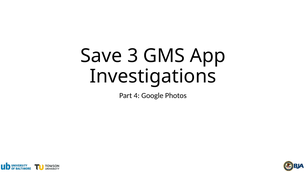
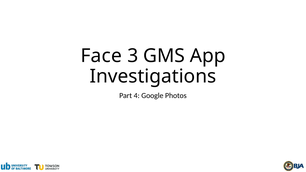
Save: Save -> Face (101, 56)
